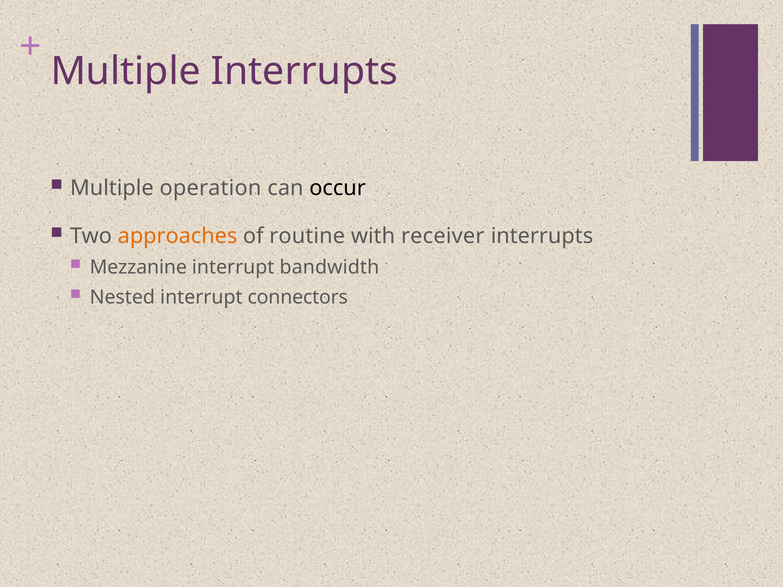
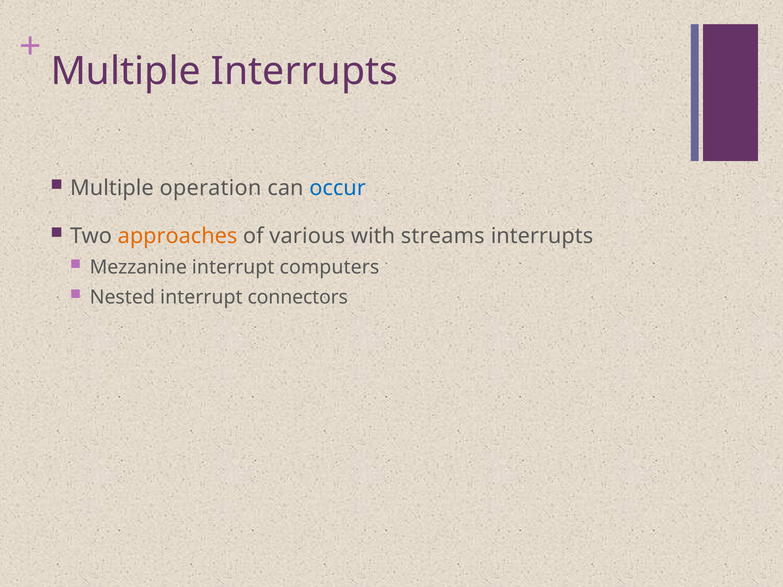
occur colour: black -> blue (338, 188)
routine: routine -> various (307, 236)
receiver: receiver -> streams (443, 236)
bandwidth: bandwidth -> computers (329, 267)
